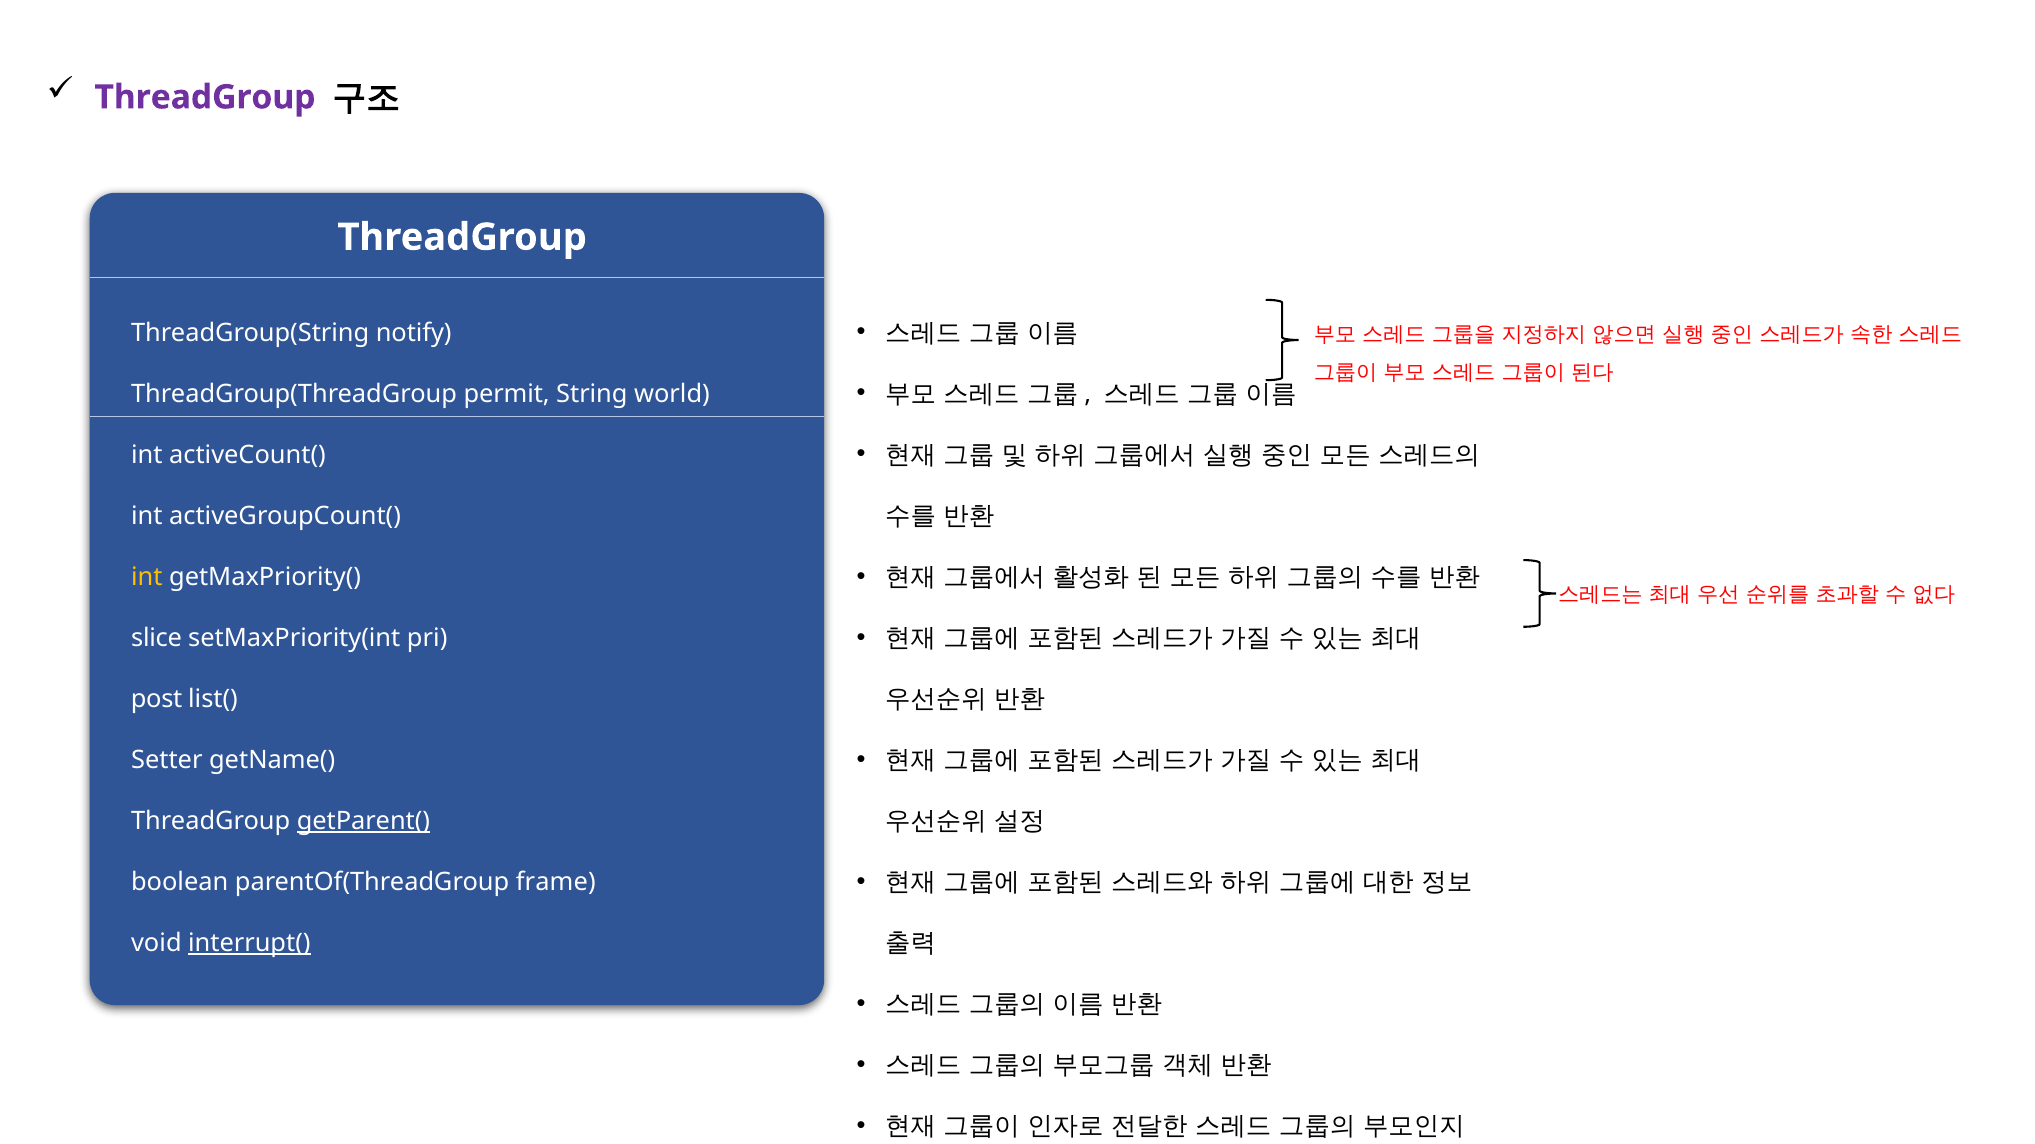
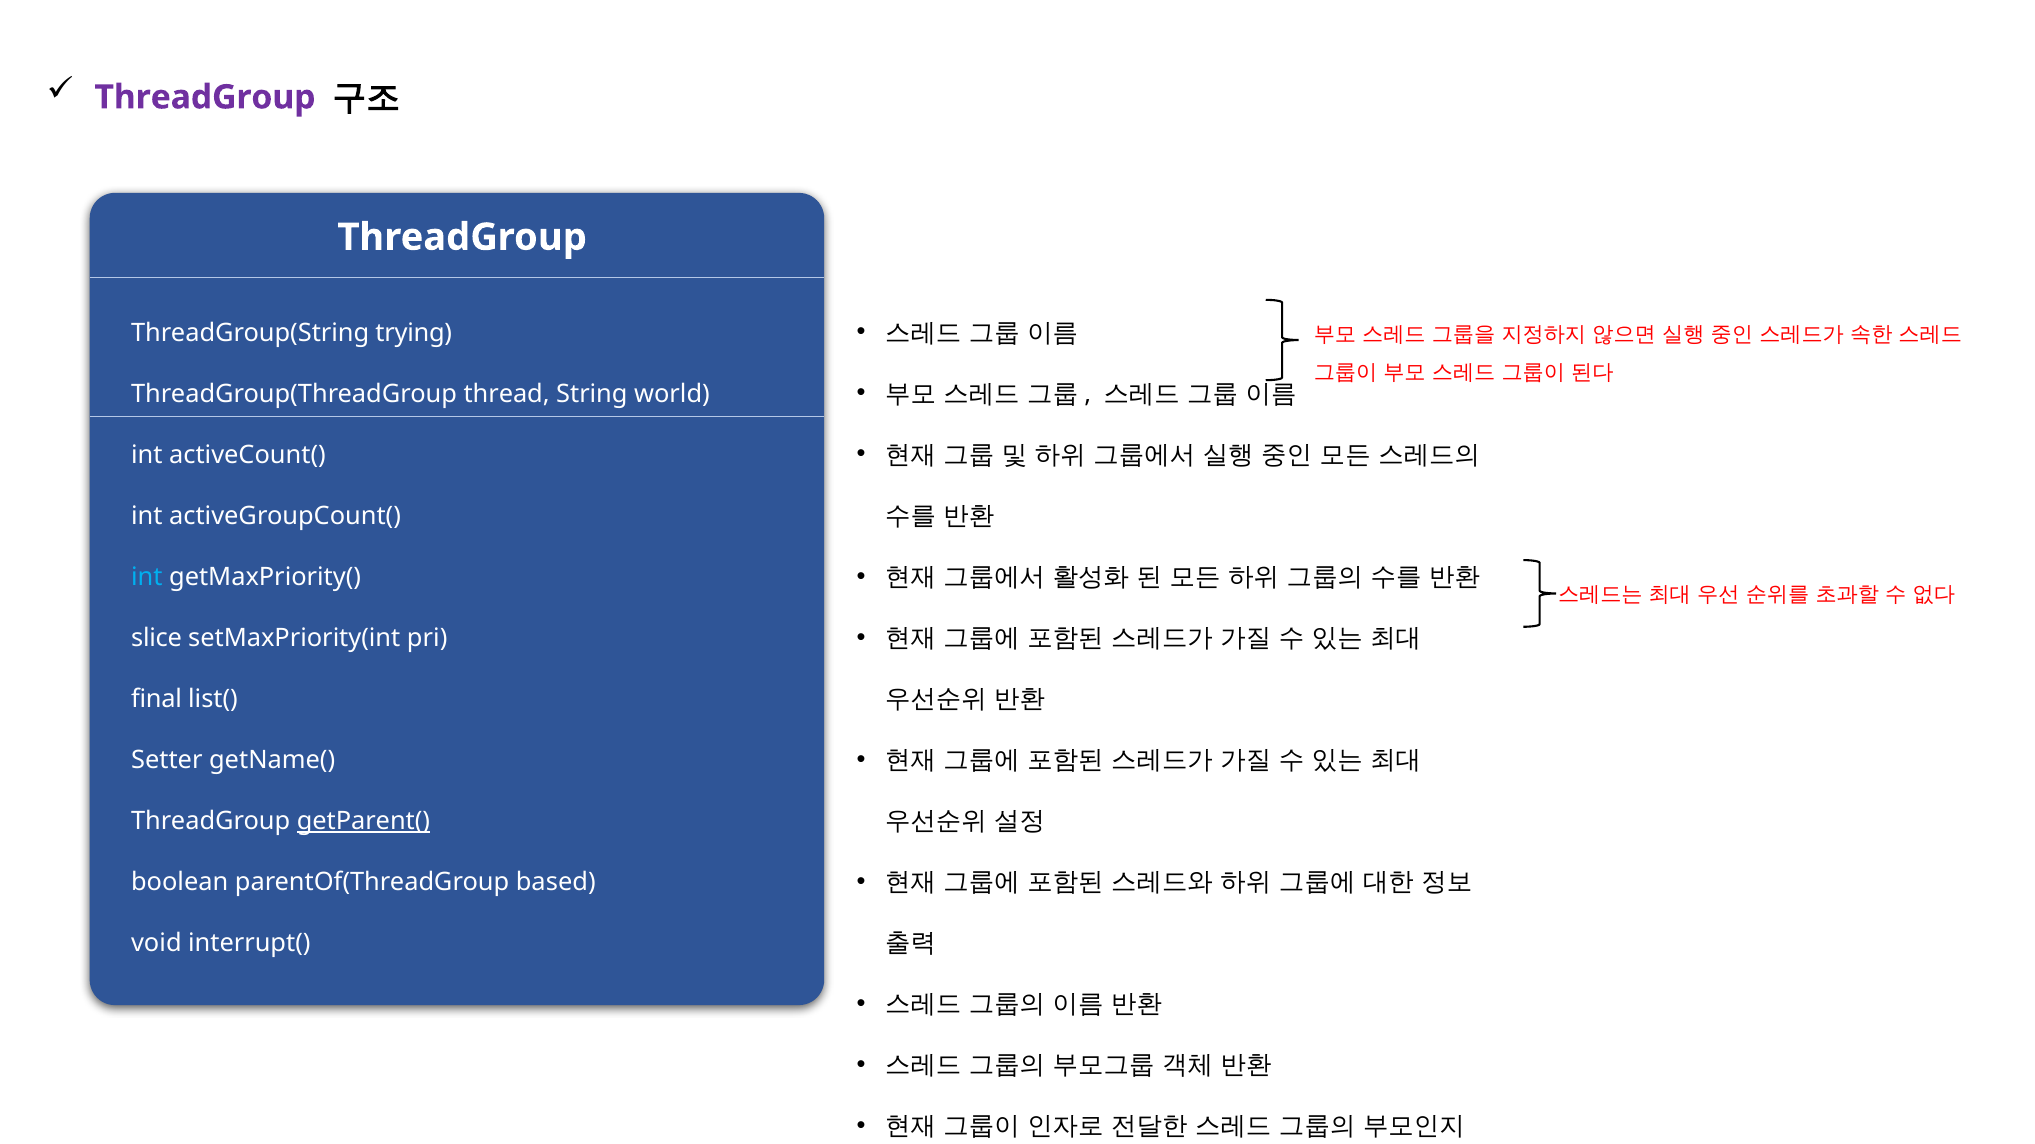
notify: notify -> trying (414, 333)
permit: permit -> thread (507, 394)
int colour: yellow -> light blue (147, 577)
post: post -> final (157, 699)
frame: frame -> based (556, 883)
interrupt( underline: present -> none (249, 944)
